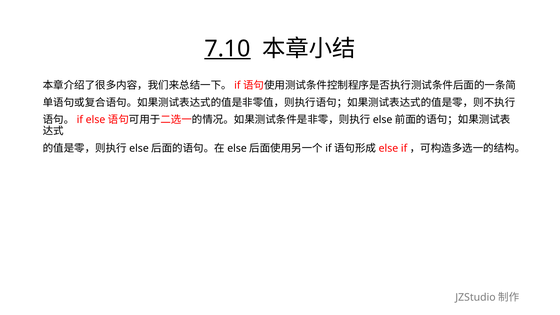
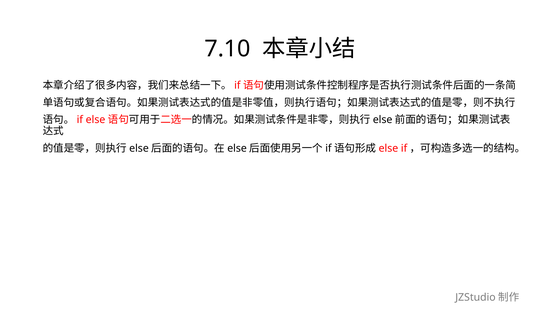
7.10 underline: present -> none (228, 49)
